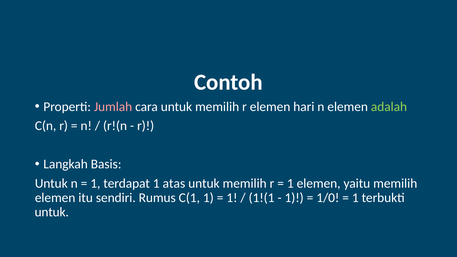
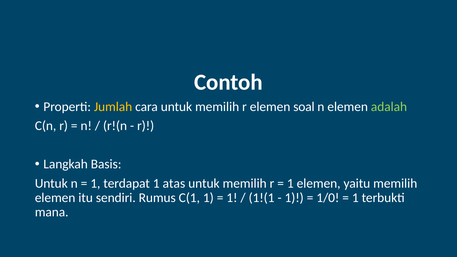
Jumlah colour: pink -> yellow (113, 107)
hari: hari -> soal (304, 107)
untuk: untuk -> mana (52, 212)
